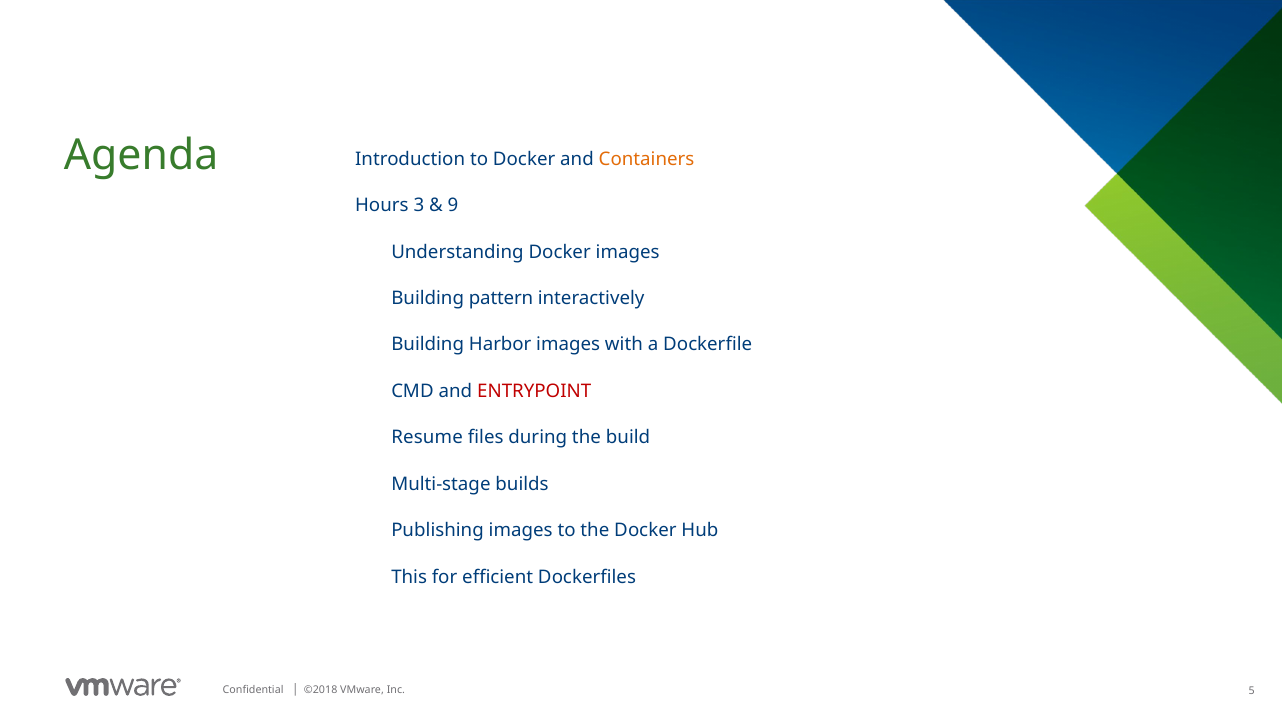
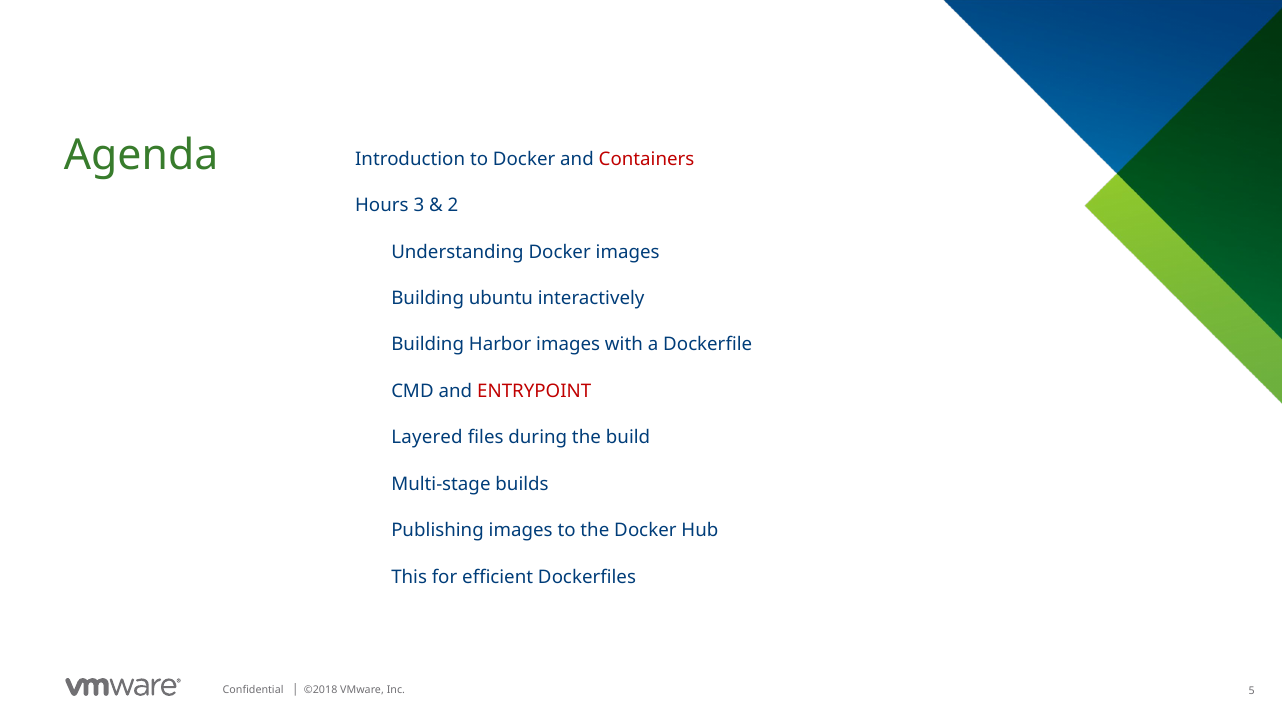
Containers colour: orange -> red (647, 159)
9: 9 -> 2 (453, 205)
pattern: pattern -> ubuntu (501, 298)
Resume: Resume -> Layered (427, 438)
